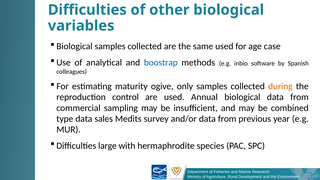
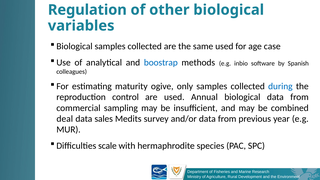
Difficulties: Difficulties -> Regulation (87, 10)
during colour: orange -> blue (280, 86)
type: type -> deal (65, 119)
large: large -> scale (107, 146)
